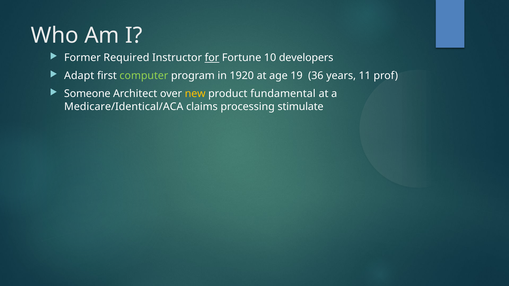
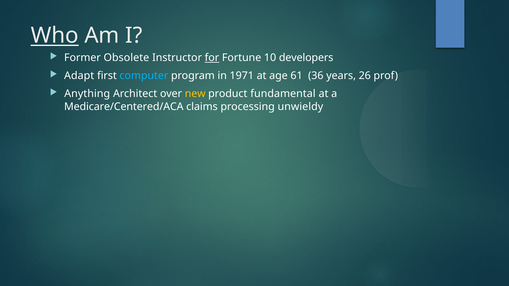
Who underline: none -> present (55, 36)
Required: Required -> Obsolete (126, 58)
computer colour: light green -> light blue (144, 76)
1920: 1920 -> 1971 (242, 76)
19: 19 -> 61 (297, 76)
11: 11 -> 26 (365, 76)
Someone: Someone -> Anything (87, 94)
Medicare/Identical/ACA: Medicare/Identical/ACA -> Medicare/Centered/ACA (124, 107)
stimulate: stimulate -> unwieldy (300, 107)
